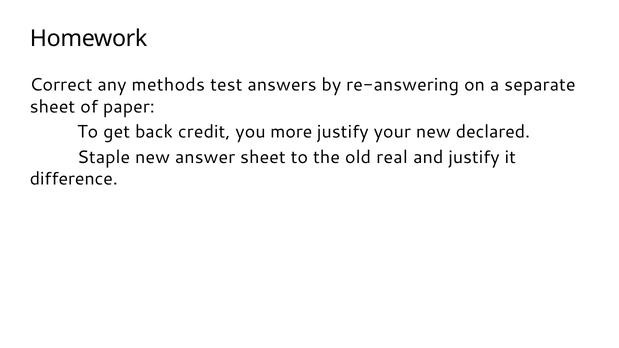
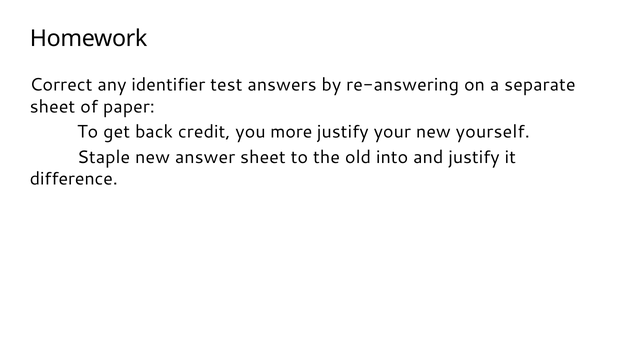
methods: methods -> identifier (168, 85)
declared: declared -> yourself (493, 132)
real: real -> into (392, 157)
